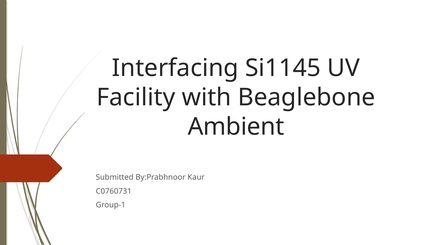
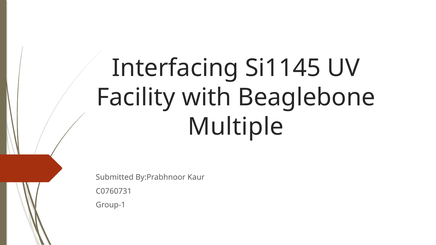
Ambient: Ambient -> Multiple (236, 127)
